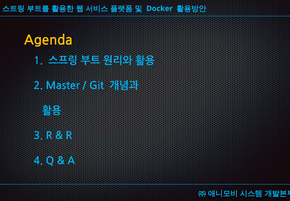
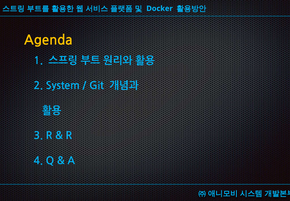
Master: Master -> System (63, 86)
